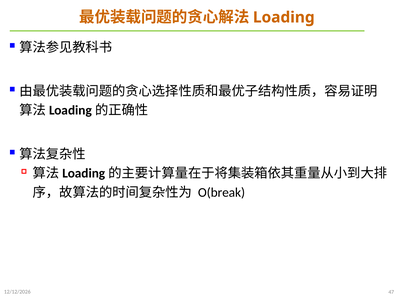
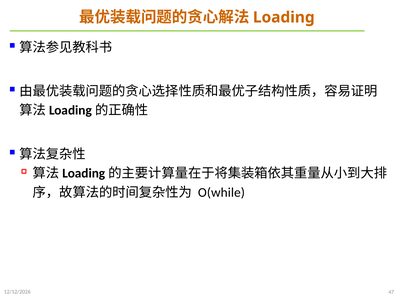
O(break: O(break -> O(while (221, 192)
